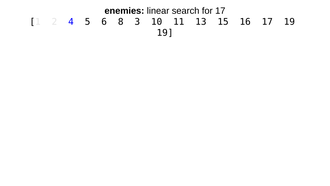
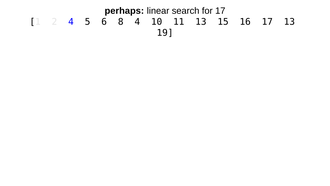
enemies: enemies -> perhaps (124, 11)
8 3: 3 -> 4 (137, 22)
17 19: 19 -> 13 (289, 22)
